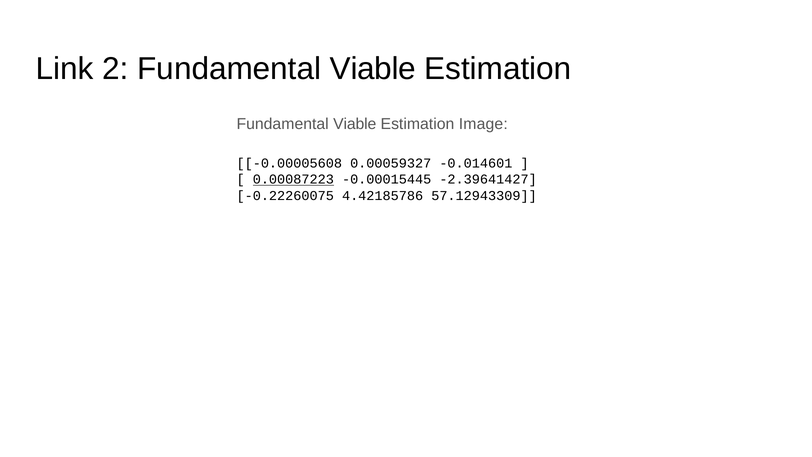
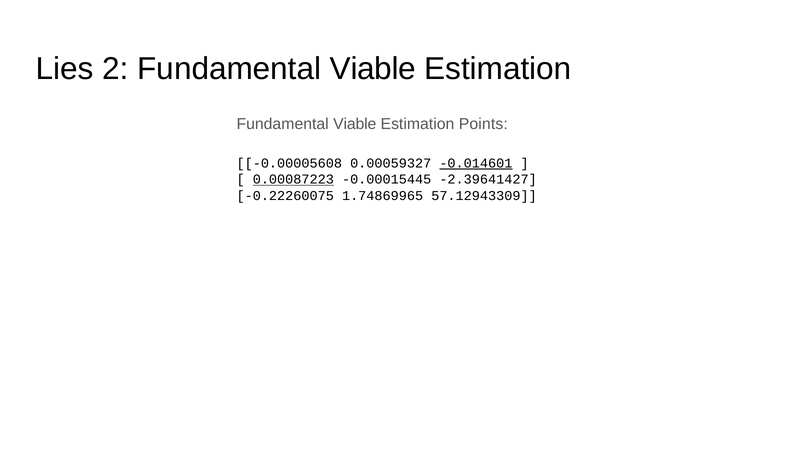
Link: Link -> Lies (65, 69)
Image: Image -> Points (483, 124)
-0.014601 underline: none -> present (476, 163)
4.42185786: 4.42185786 -> 1.74869965 (383, 196)
